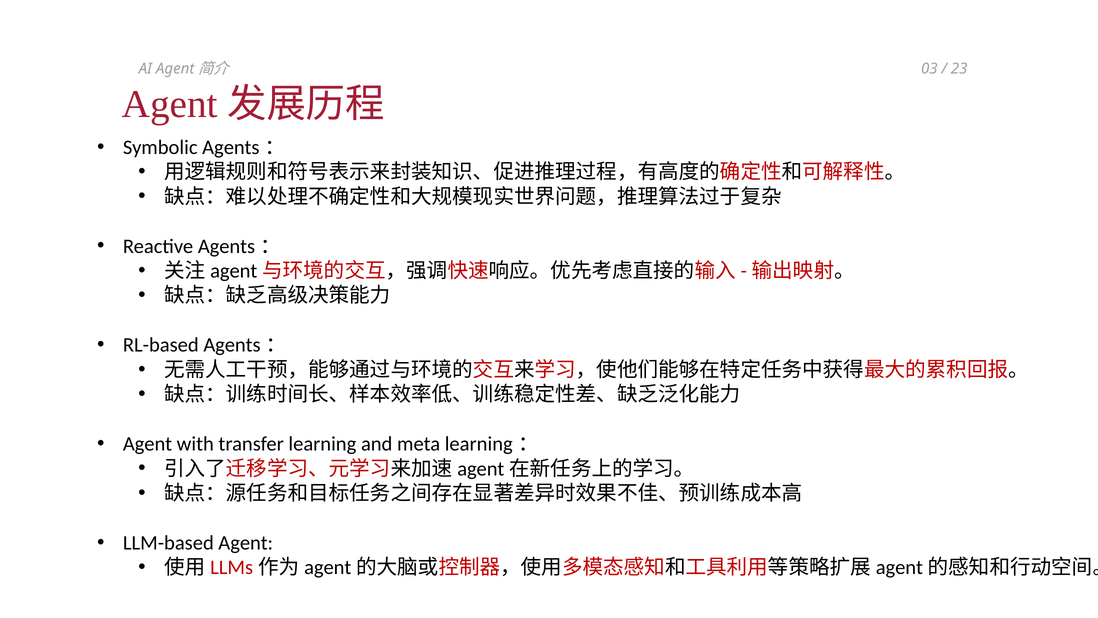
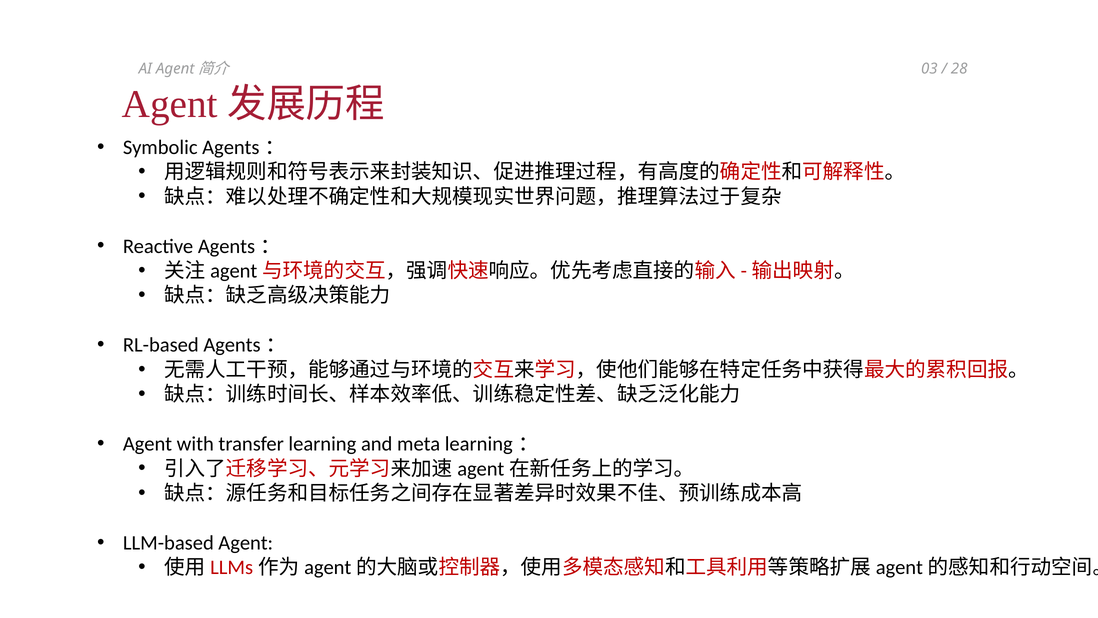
23: 23 -> 28 (959, 69)
